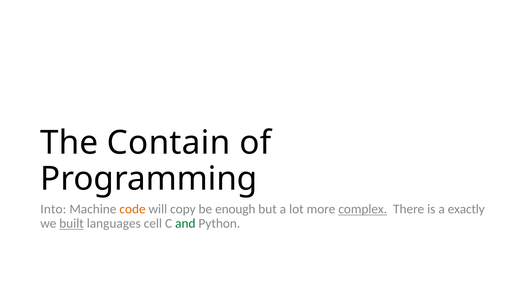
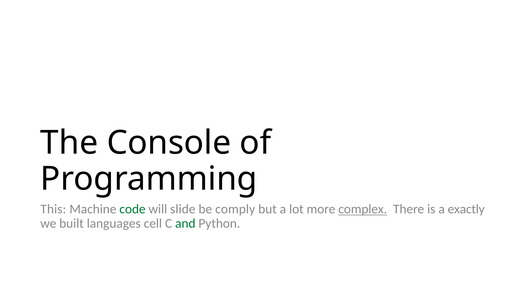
Contain: Contain -> Console (169, 143)
Into: Into -> This (53, 209)
code colour: orange -> green (133, 209)
copy: copy -> slide (183, 209)
enough: enough -> comply (235, 209)
built underline: present -> none (72, 224)
